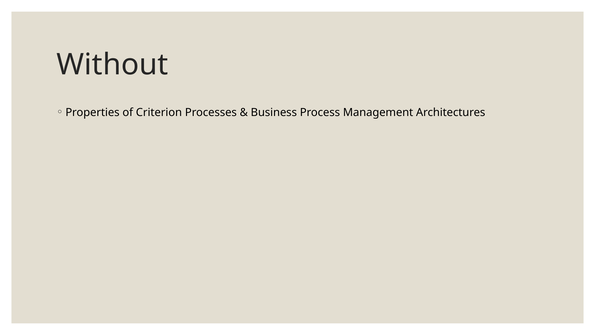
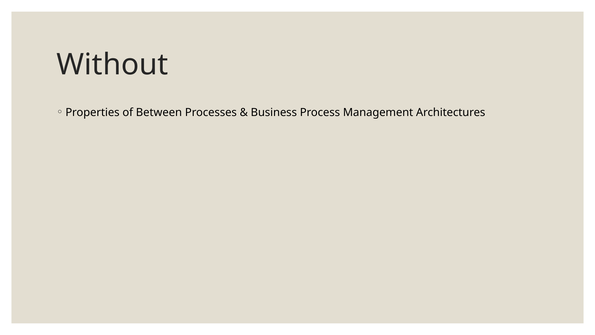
Criterion: Criterion -> Between (159, 112)
